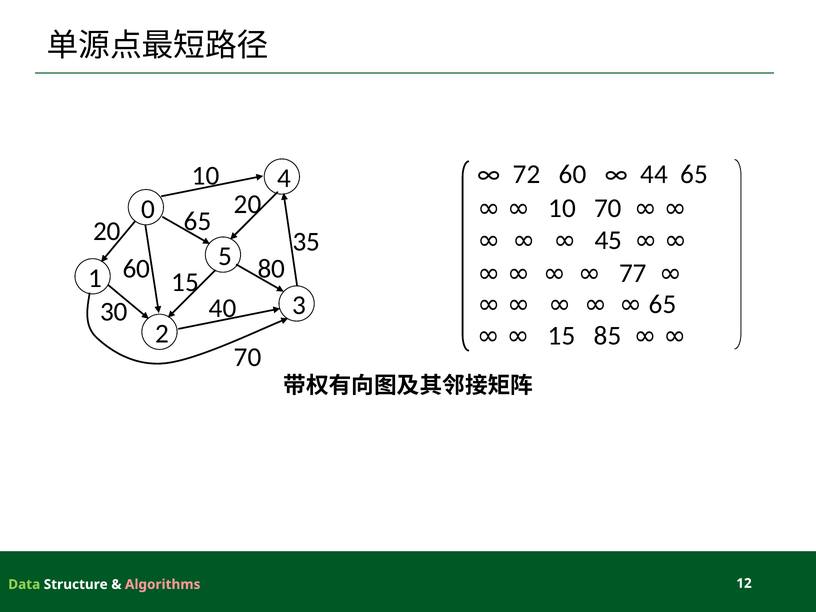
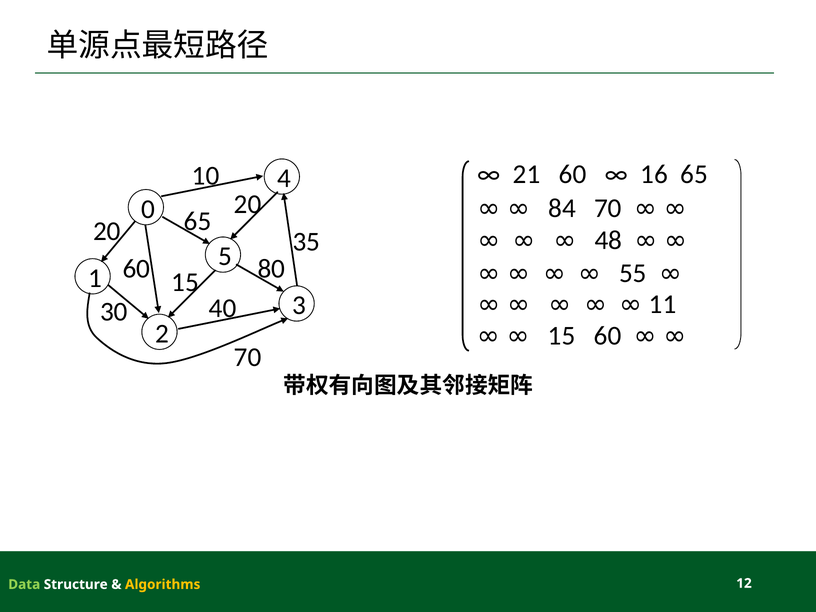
72: 72 -> 21 (527, 174)
44: 44 -> 16 (654, 174)
10: 10 -> 84 (562, 208)
45: 45 -> 48 (608, 240)
77: 77 -> 55 (633, 273)
65: 65 -> 11 (663, 304)
15 85: 85 -> 60 (608, 336)
Algorithms colour: pink -> yellow (163, 584)
